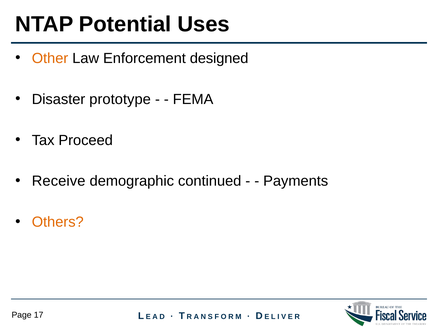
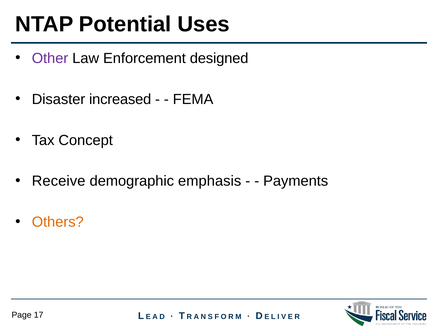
Other colour: orange -> purple (50, 58)
prototype: prototype -> increased (120, 99)
Proceed: Proceed -> Concept (86, 140)
continued: continued -> emphasis (210, 181)
